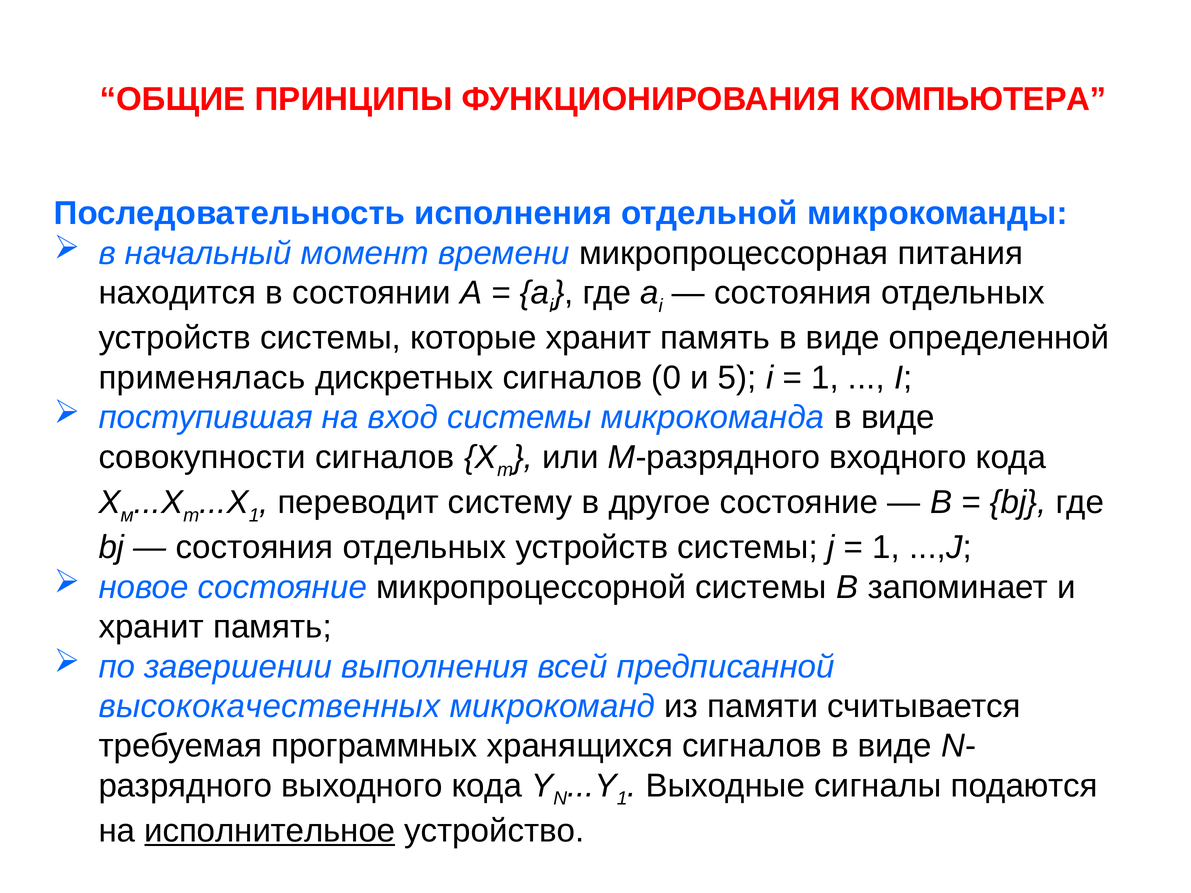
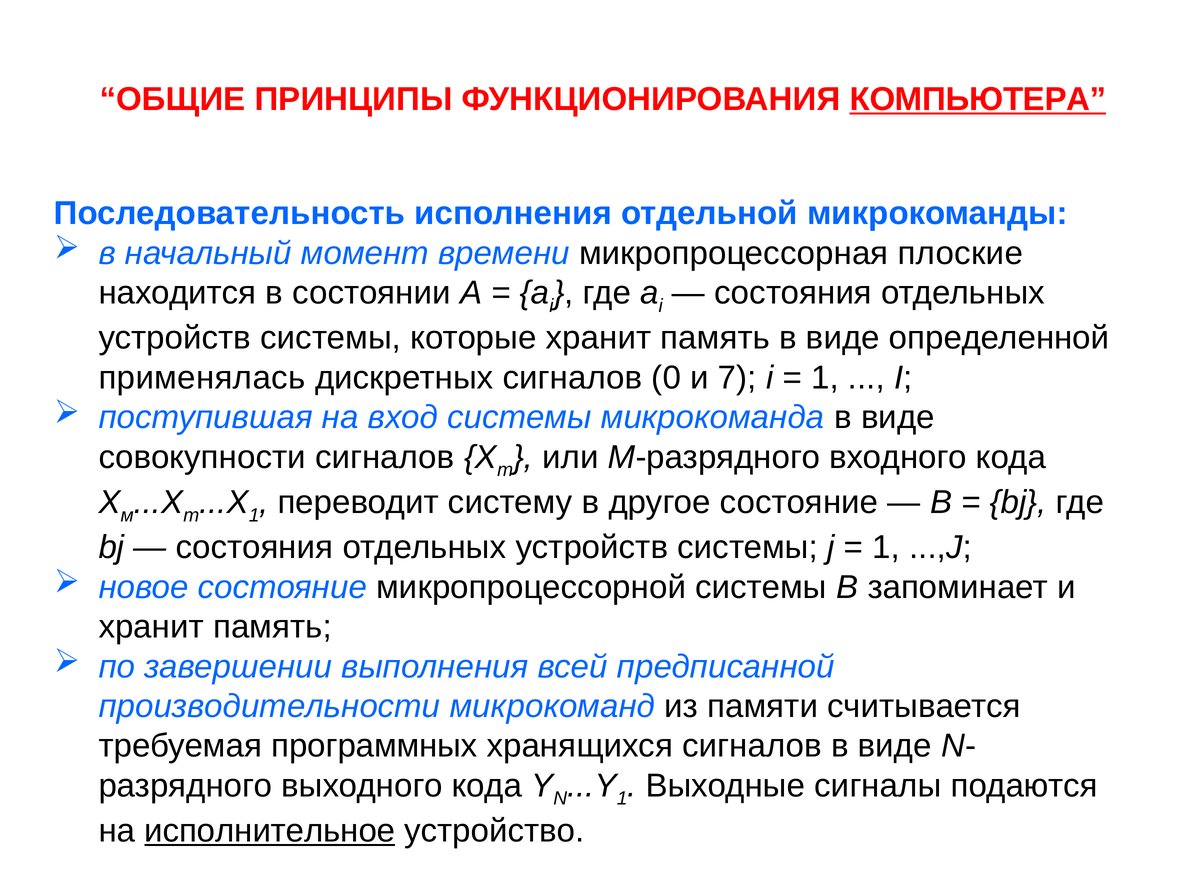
КОМПЬЮТЕРА underline: none -> present (978, 99)
питания: питания -> плоские (960, 253)
5: 5 -> 7 (737, 378)
высококачественных: высококачественных -> производительности (269, 706)
